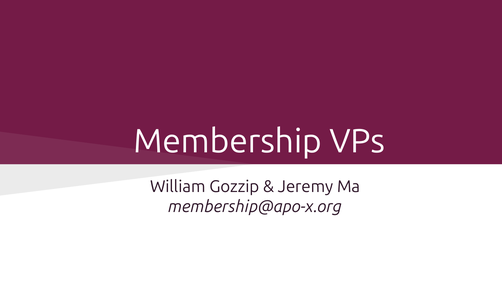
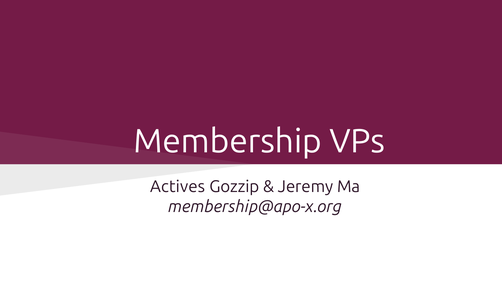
William: William -> Actives (178, 186)
